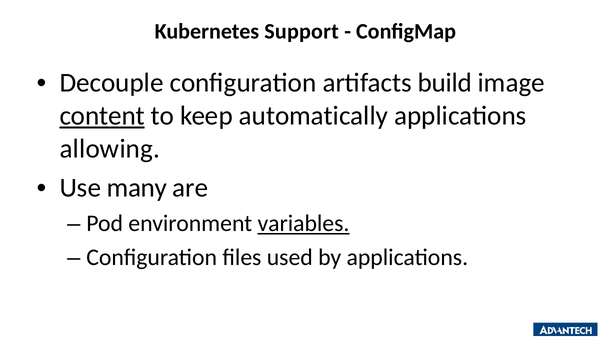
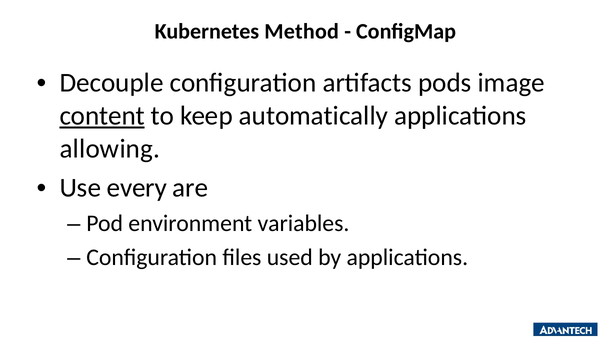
Support: Support -> Method (302, 31)
build: build -> pods (445, 82)
many: many -> every (137, 188)
variables underline: present -> none (303, 223)
